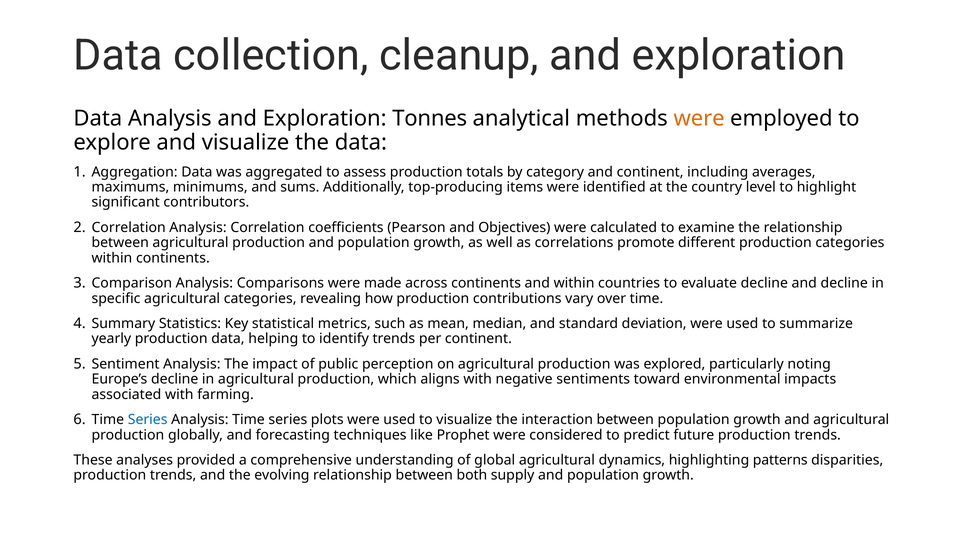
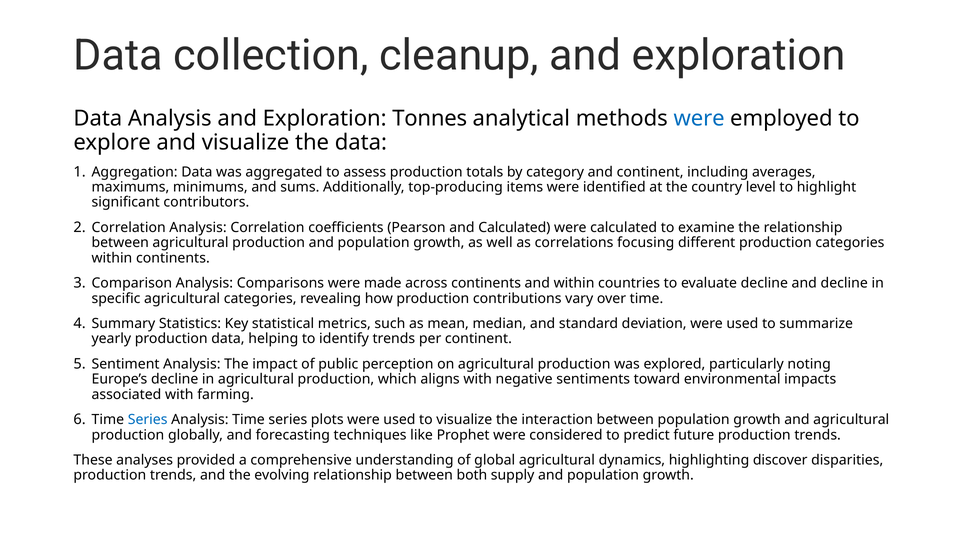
were colour: orange -> blue (699, 119)
and Objectives: Objectives -> Calculated (514, 228)
promote: promote -> focusing (646, 243)
patterns: patterns -> discover (780, 460)
